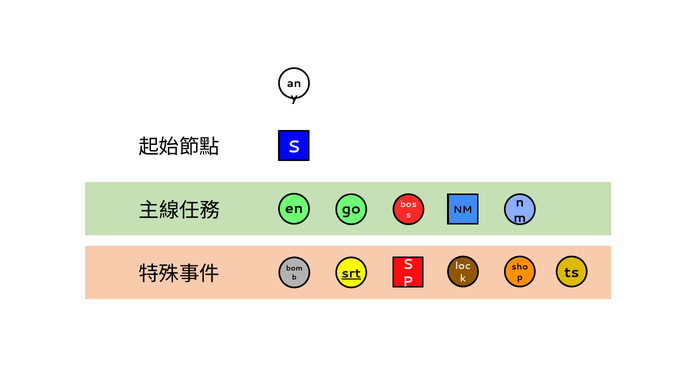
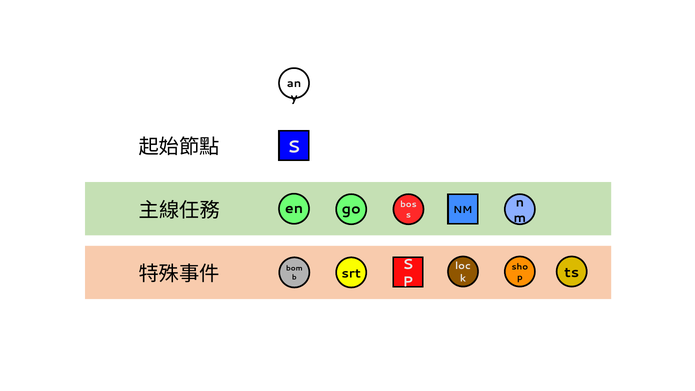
srt underline: present -> none (351, 273)
